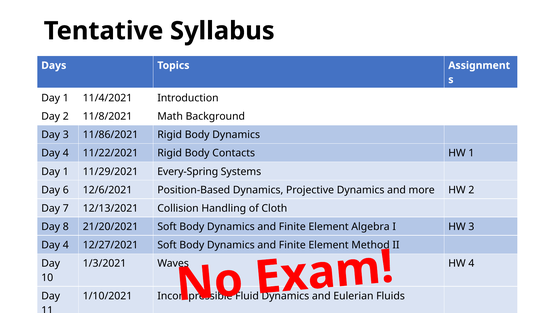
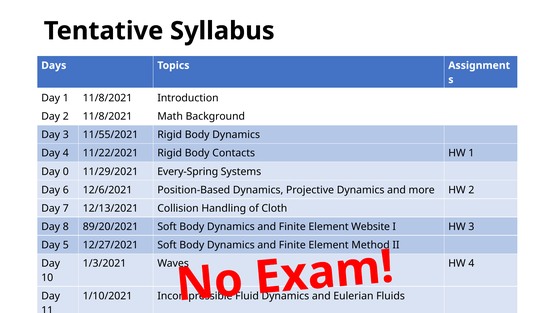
1 11/4/2021: 11/4/2021 -> 11/8/2021 (108, 98)
11/86/2021: 11/86/2021 -> 11/55/2021 (110, 135)
1: 1 -> 0 (66, 172)
21/20/2021: 21/20/2021 -> 89/20/2021 (110, 227)
Algebra: Algebra -> Website (371, 227)
4: 4 -> 5 (66, 245)
